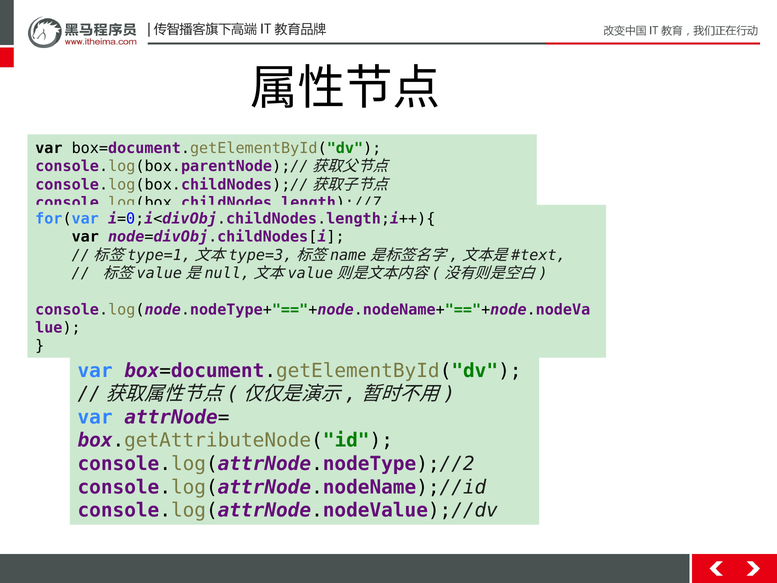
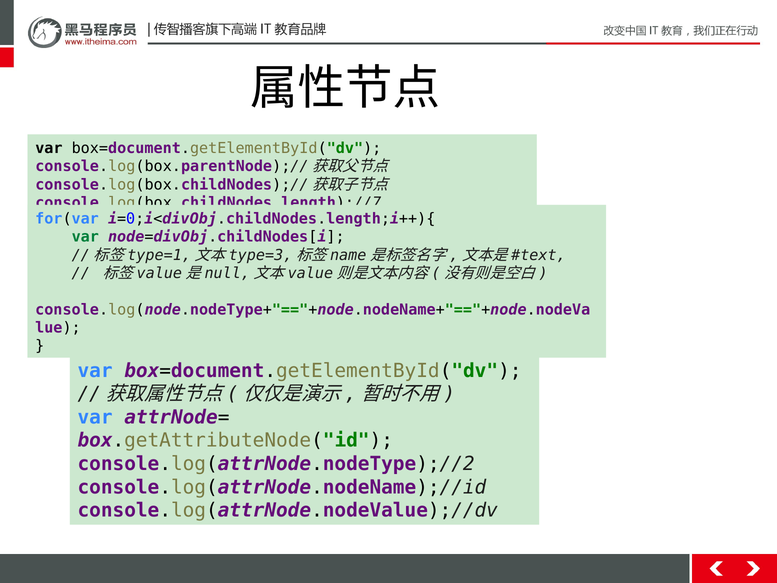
var colour: black -> green (85, 237)
